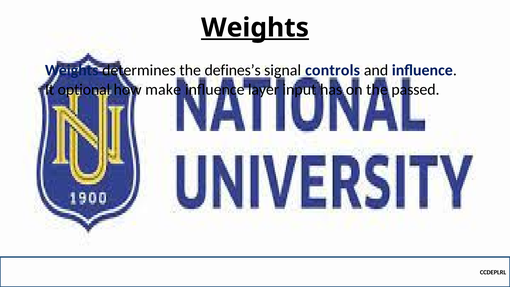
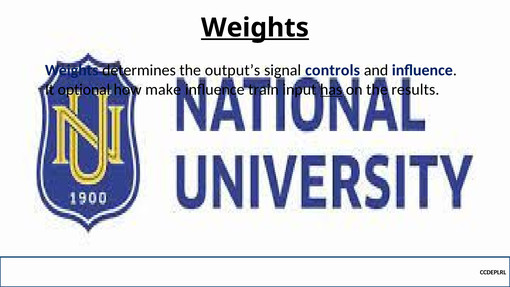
defines’s: defines’s -> output’s (232, 70)
layer: layer -> train (263, 89)
has underline: none -> present (331, 89)
passed: passed -> results (415, 89)
